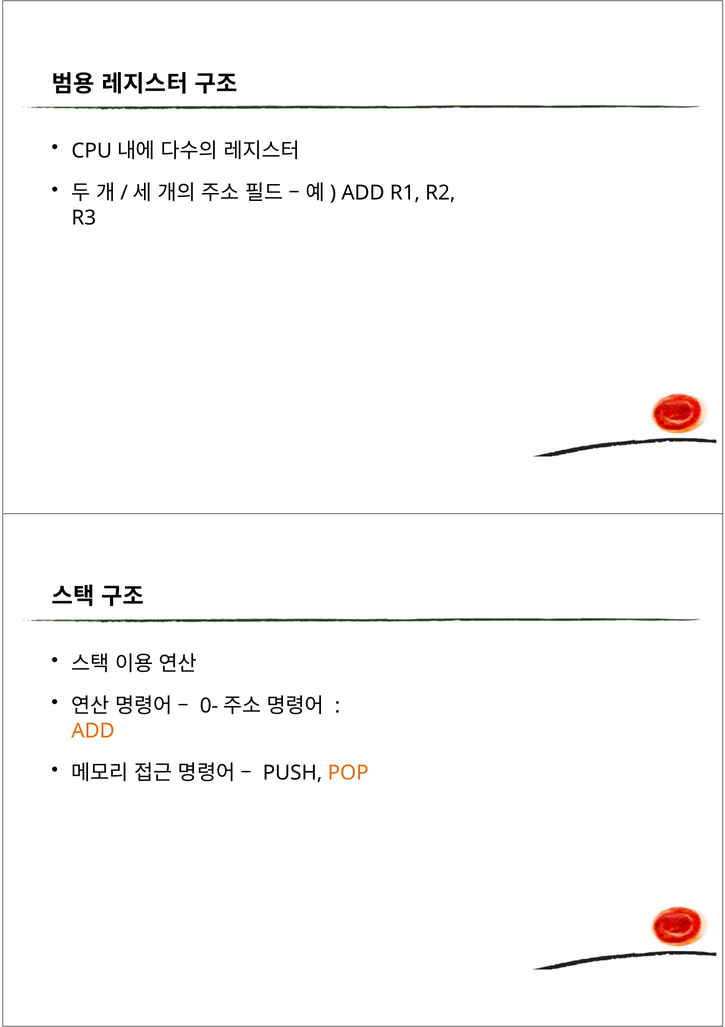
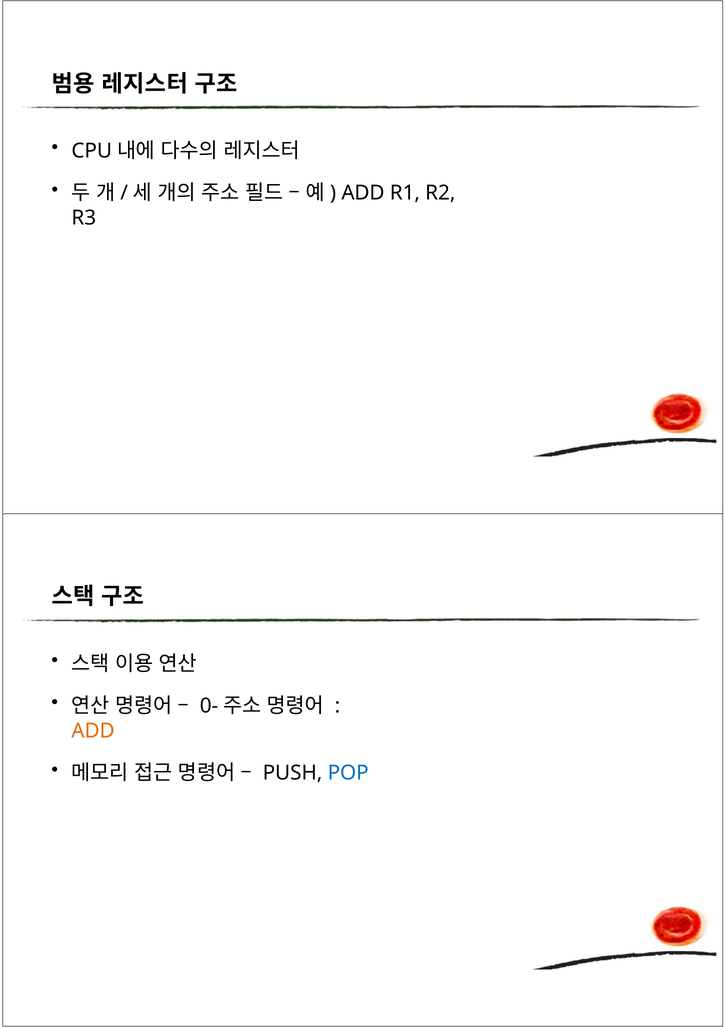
POP colour: orange -> blue (348, 772)
